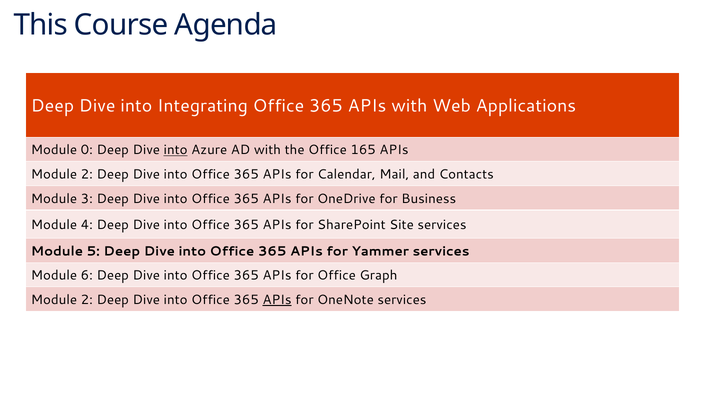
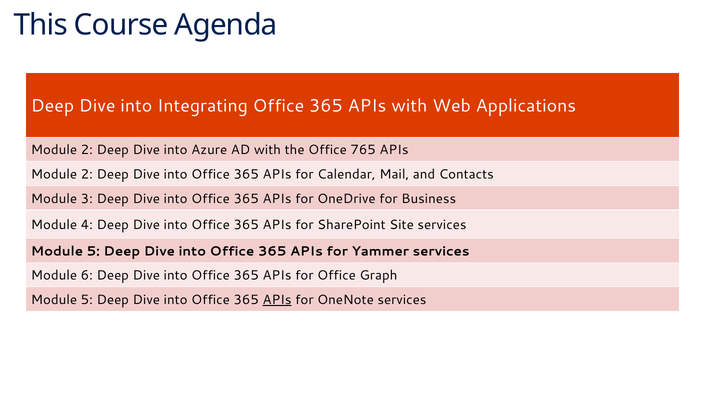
0: 0 -> 2 (87, 150)
into underline: present -> none (176, 150)
165: 165 -> 765 (363, 150)
2: 2 -> 5 (87, 299)
